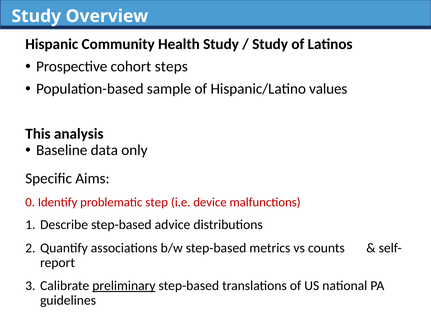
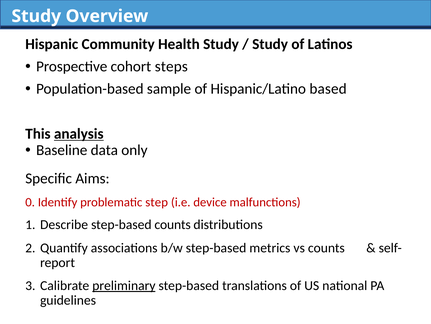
values: values -> based (328, 89)
analysis underline: none -> present (79, 133)
step-based advice: advice -> counts (173, 224)
